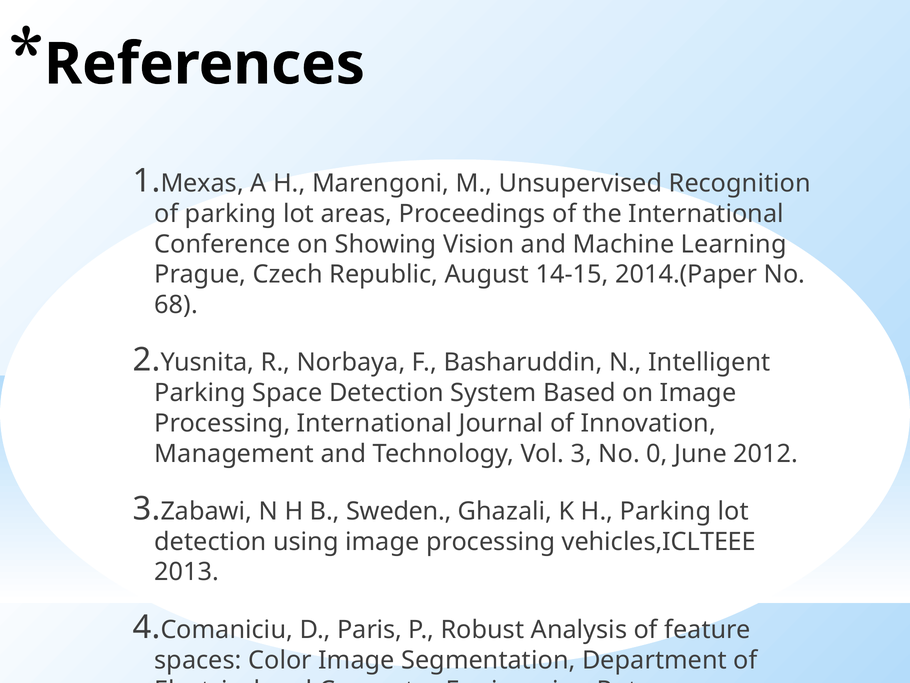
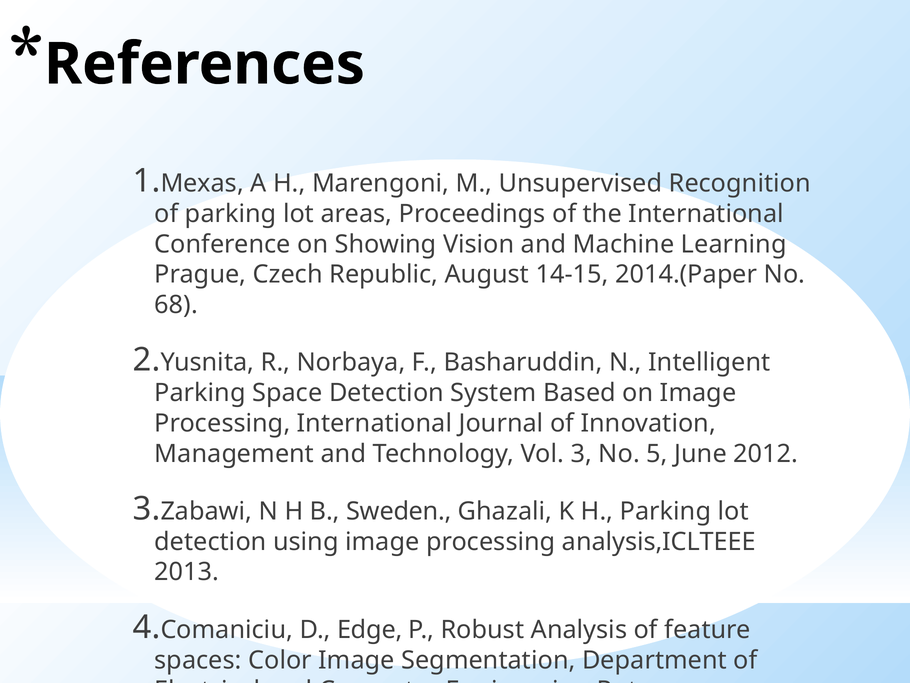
No 0: 0 -> 5 (657, 453)
vehicles,ICLTEEE: vehicles,ICLTEEE -> analysis,ICLTEEE (659, 541)
D Paris: Paris -> Edge (370, 629)
